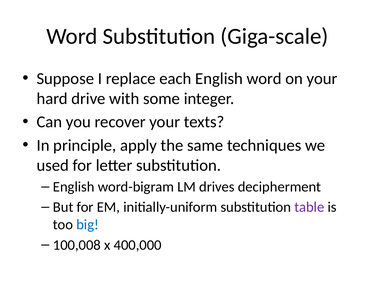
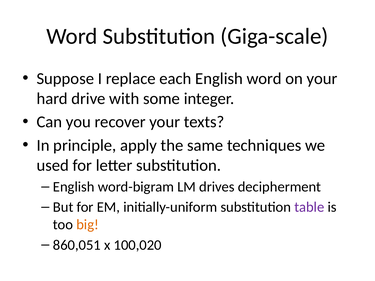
big colour: blue -> orange (88, 225)
100,008: 100,008 -> 860,051 (77, 245)
400,000: 400,000 -> 100,020 (138, 245)
